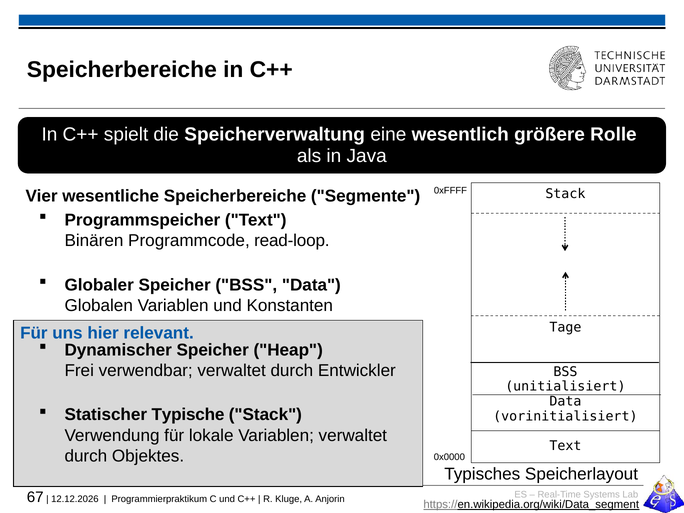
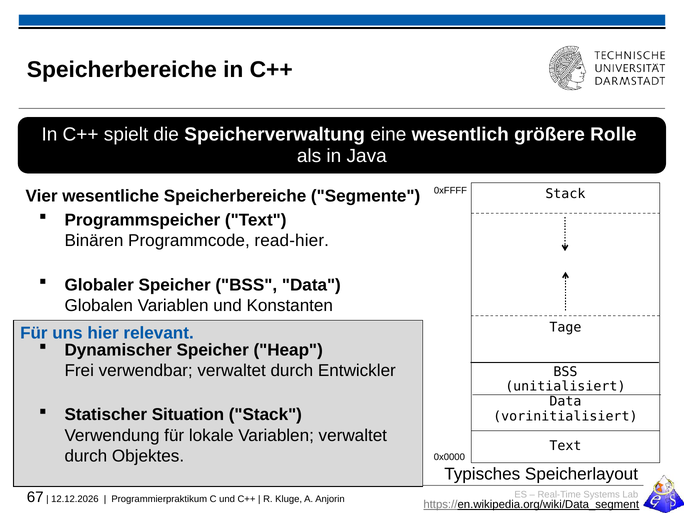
read-loop: read-loop -> read-hier (292, 240)
Typische: Typische -> Situation (188, 415)
